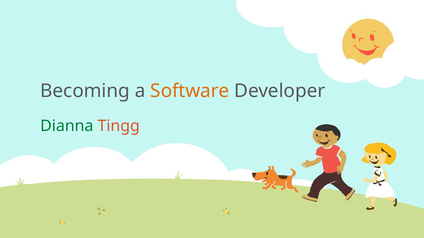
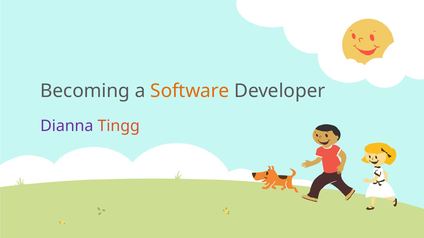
Dianna colour: green -> purple (67, 126)
